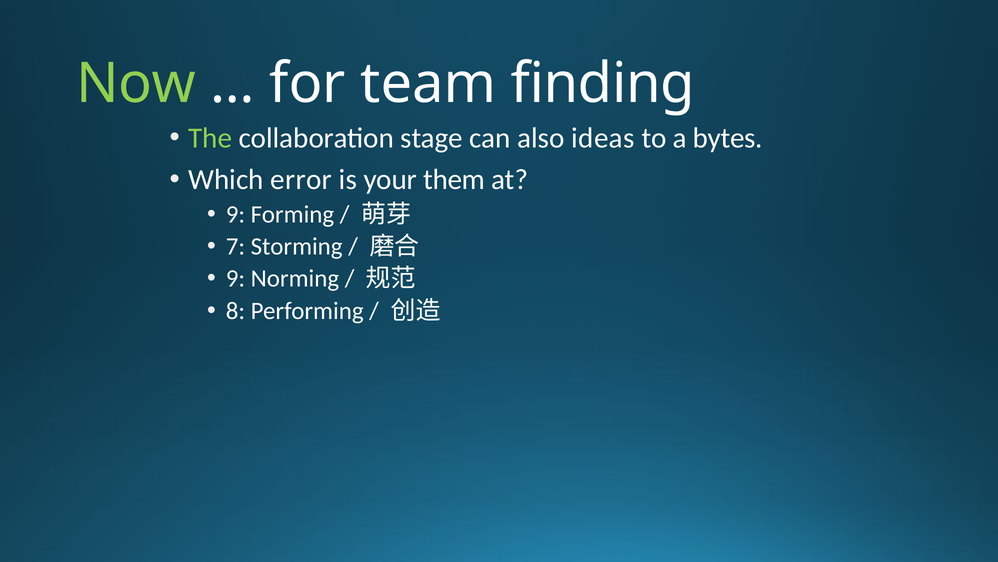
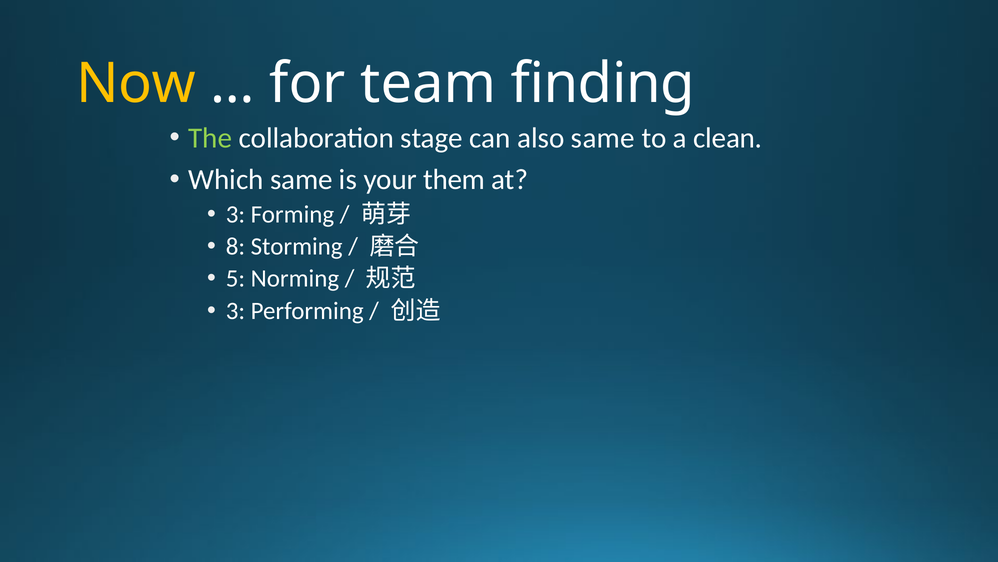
Now colour: light green -> yellow (136, 84)
also ideas: ideas -> same (603, 138)
bytes: bytes -> clean (728, 138)
Which error: error -> same (301, 180)
9: 9 -> 3 (235, 214)
7: 7 -> 8 (235, 246)
9: 9 -> 5 (235, 278)
8: 8 -> 3 (235, 310)
